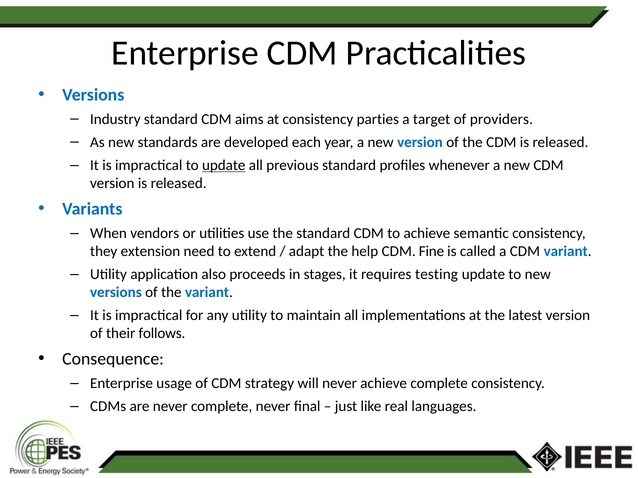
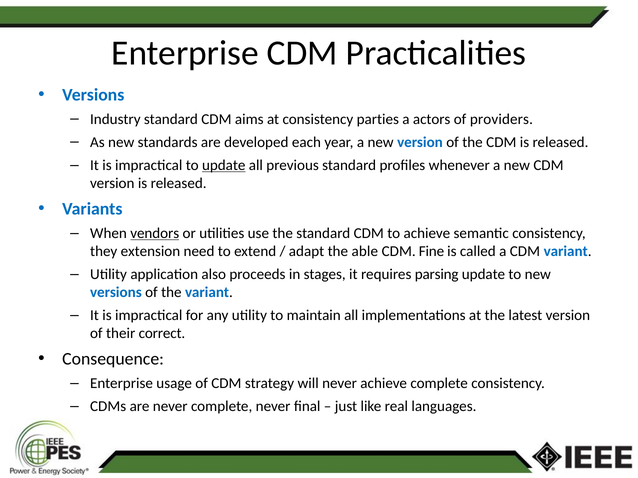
target: target -> actors (432, 119)
vendors underline: none -> present (155, 233)
help: help -> able (365, 252)
testing: testing -> parsing (437, 275)
follows: follows -> correct (162, 334)
